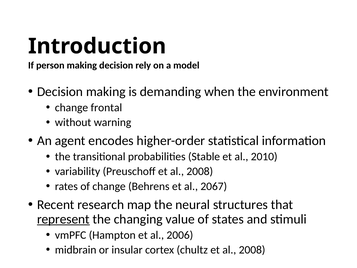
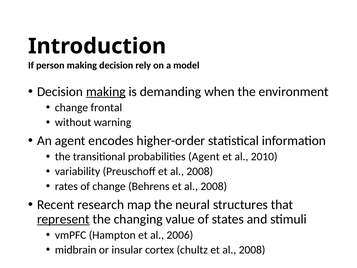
making underline: none -> present (106, 92)
probabilities Stable: Stable -> Agent (204, 156)
Behrens et al 2067: 2067 -> 2008 (214, 186)
